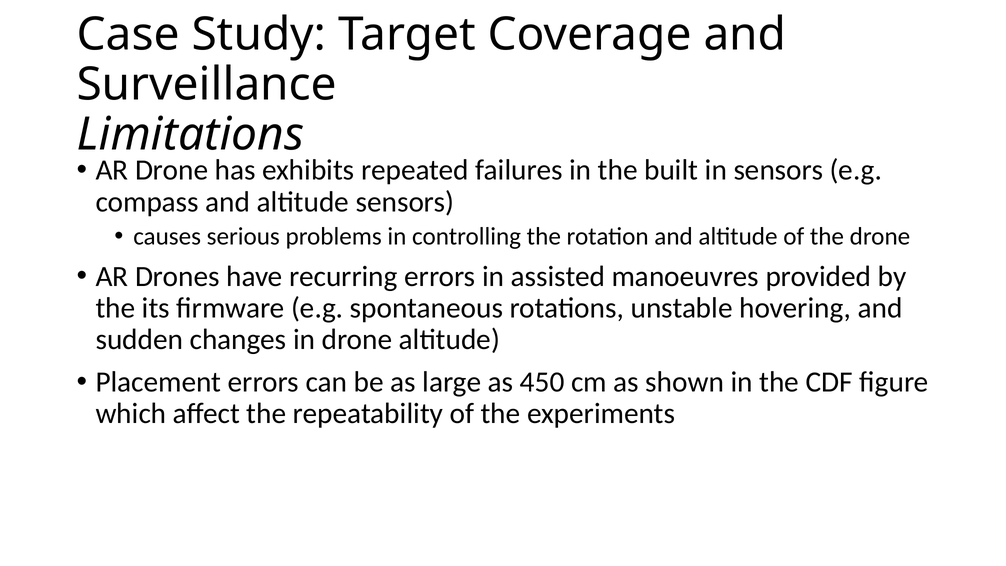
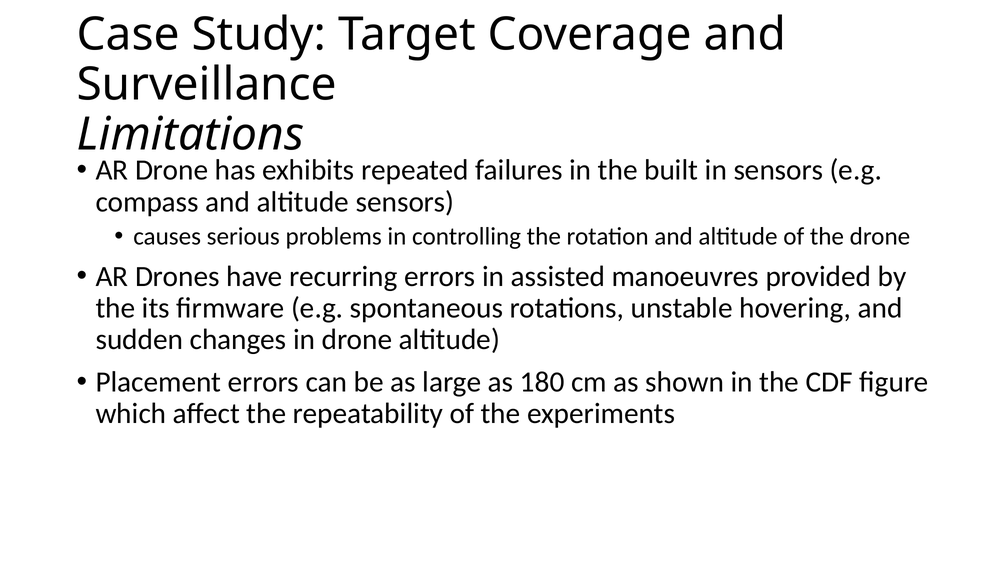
450: 450 -> 180 (542, 382)
